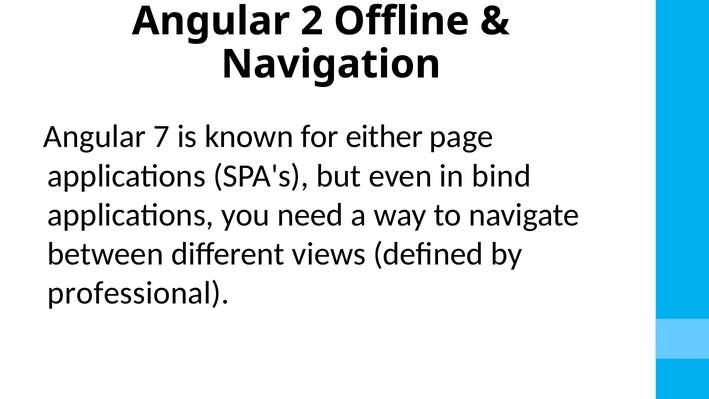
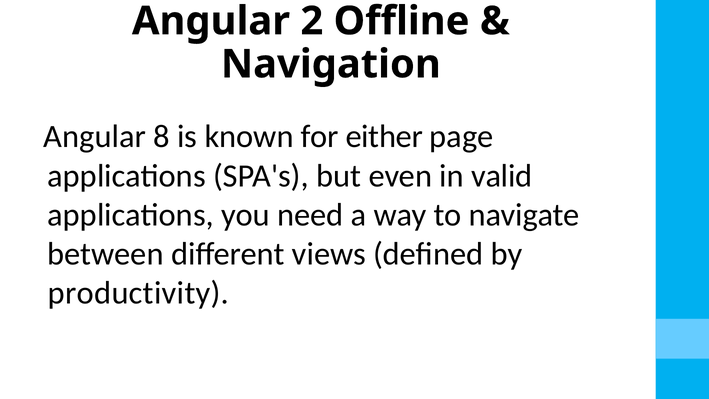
7: 7 -> 8 (161, 136)
bind: bind -> valid (502, 176)
professional: professional -> productivity (138, 293)
